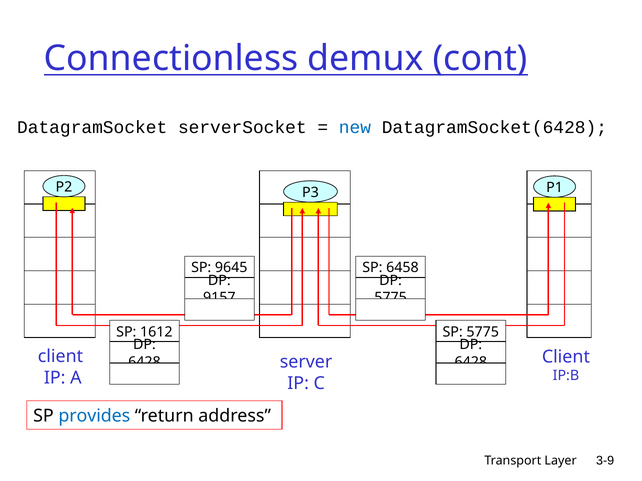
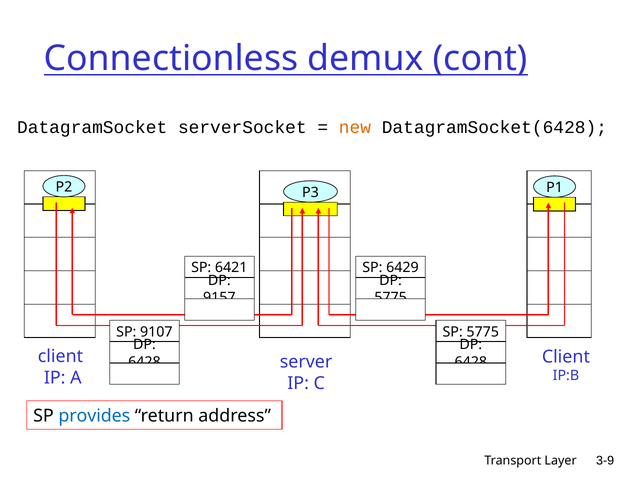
new colour: blue -> orange (355, 128)
9645: 9645 -> 6421 (231, 268)
6458: 6458 -> 6429 (402, 268)
1612: 1612 -> 9107 (156, 332)
